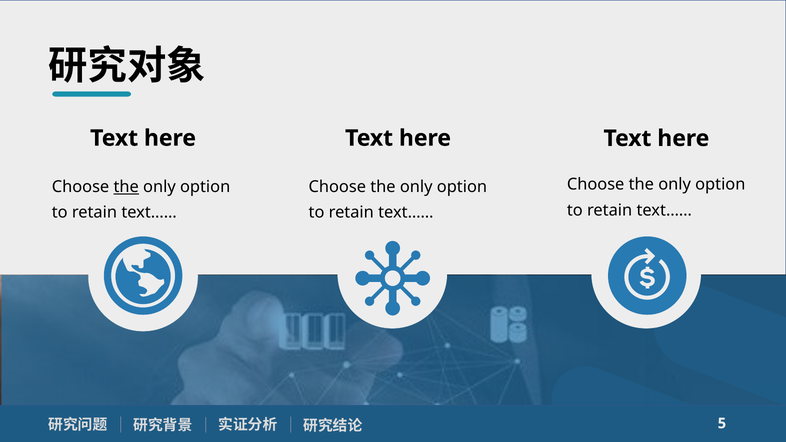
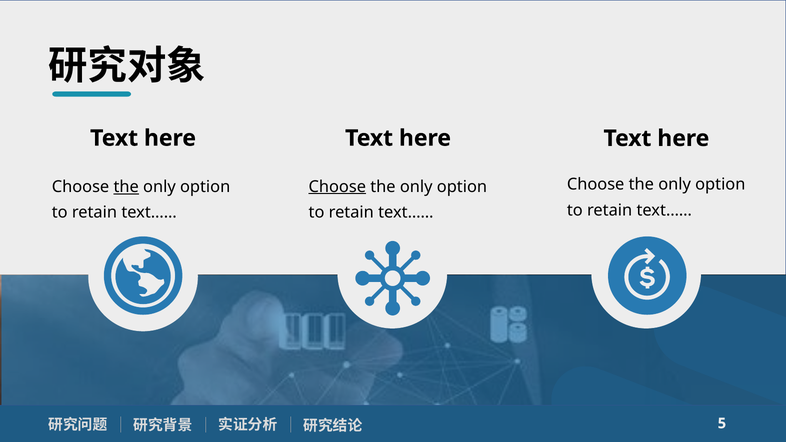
Choose underline: none -> present (337, 187)
